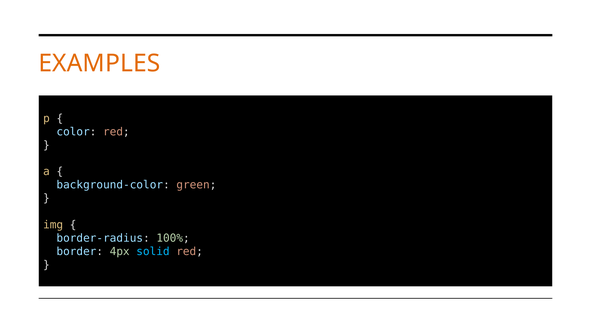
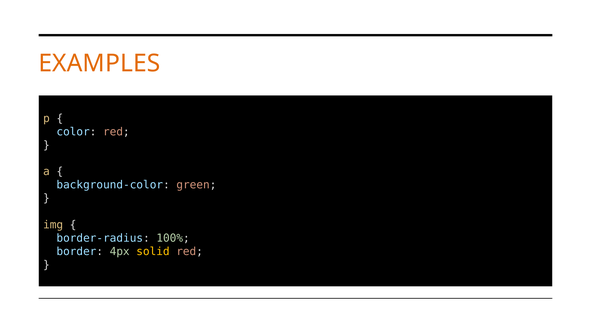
solid colour: light blue -> yellow (153, 251)
